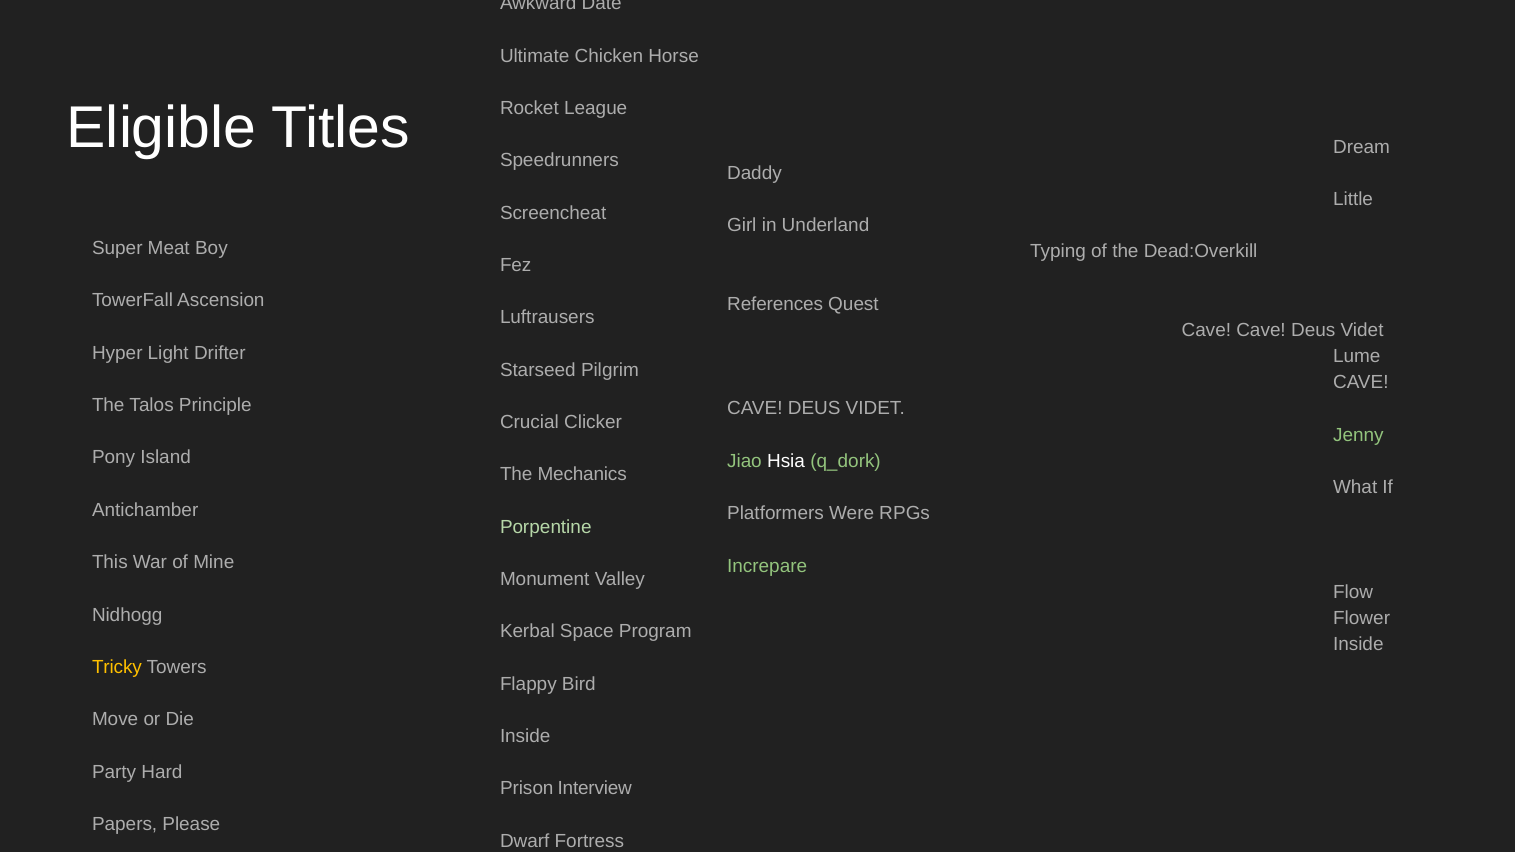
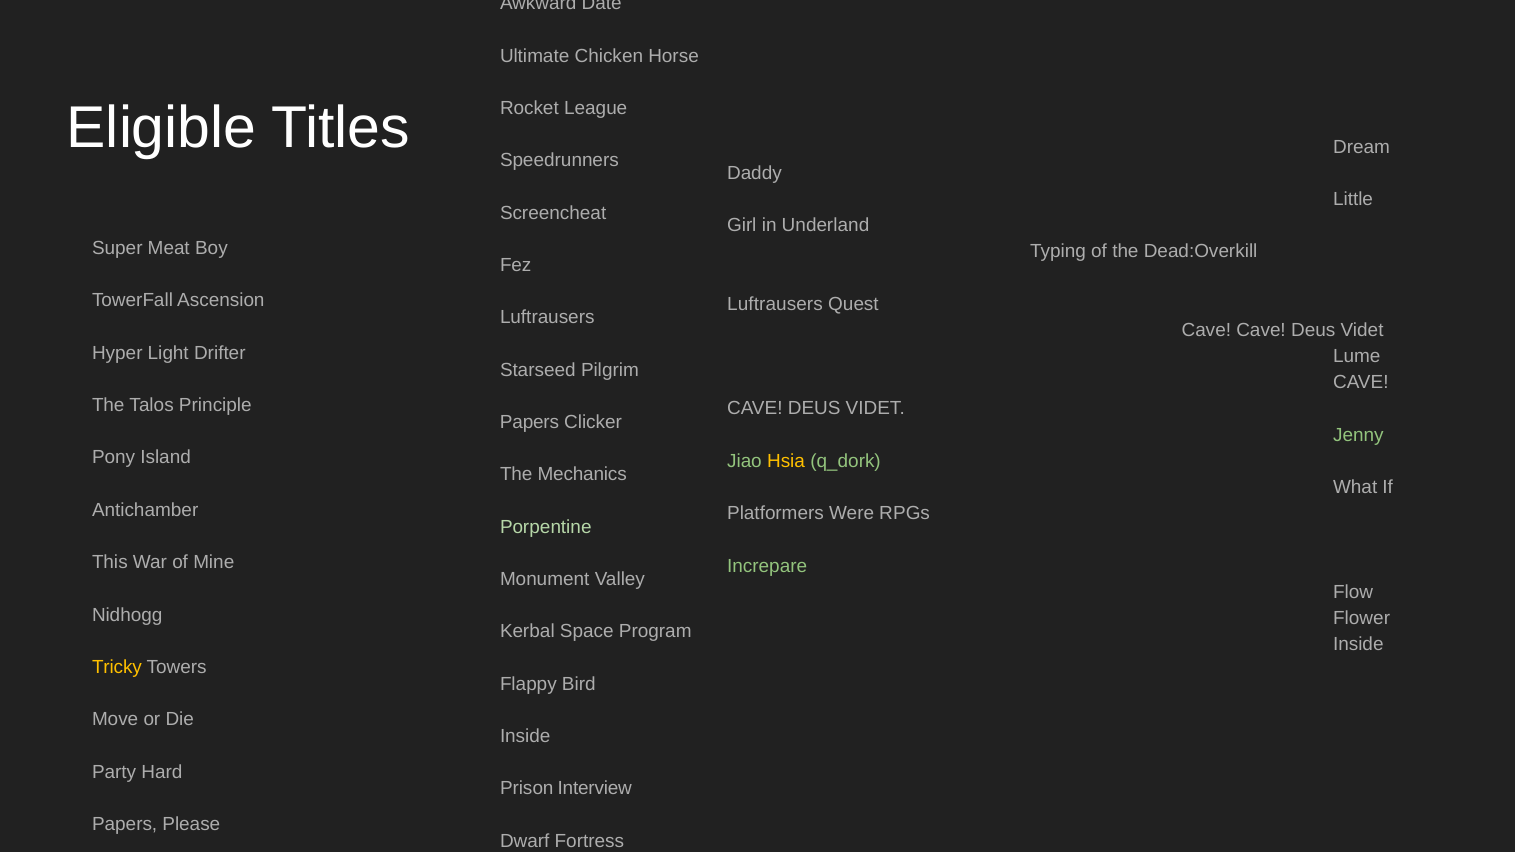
References: References -> Luftrausers (775, 304)
Crucial: Crucial -> Papers (530, 422)
Hsia colour: white -> yellow (786, 461)
